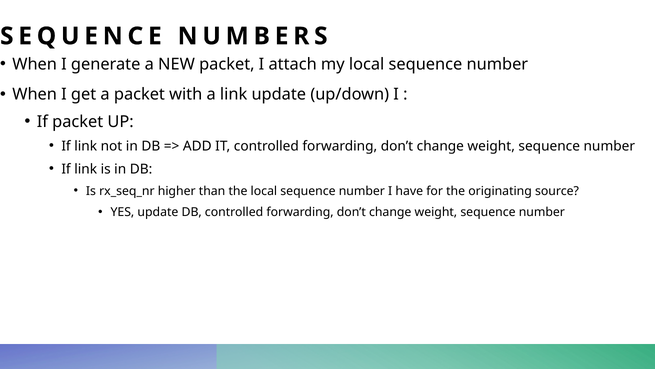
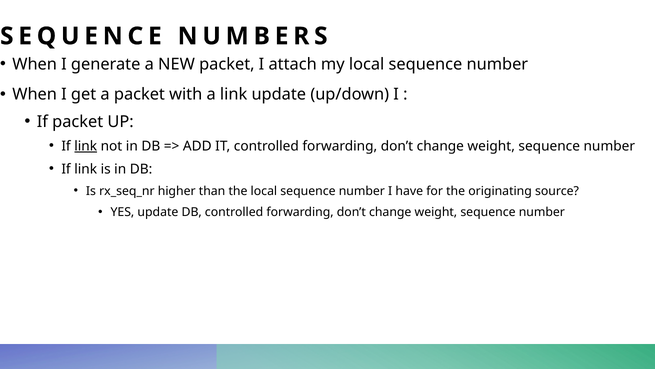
link underline: none -> present (86, 146)
